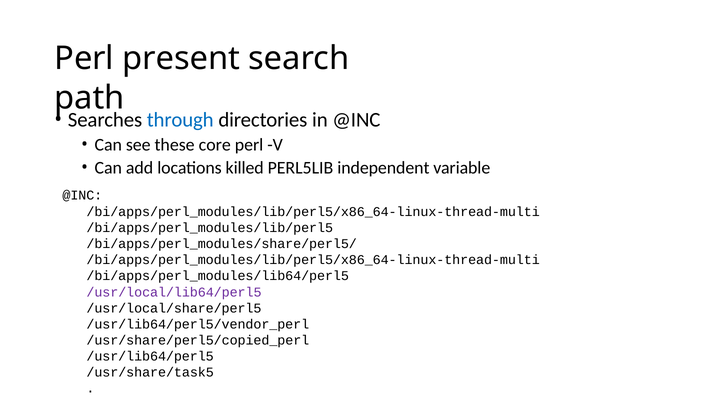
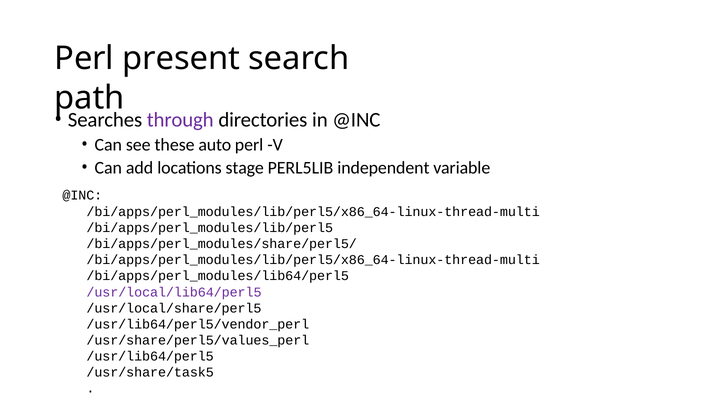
through colour: blue -> purple (180, 120)
core: core -> auto (215, 145)
killed: killed -> stage (245, 168)
/usr/share/perl5/copied_perl: /usr/share/perl5/copied_perl -> /usr/share/perl5/values_perl (198, 340)
